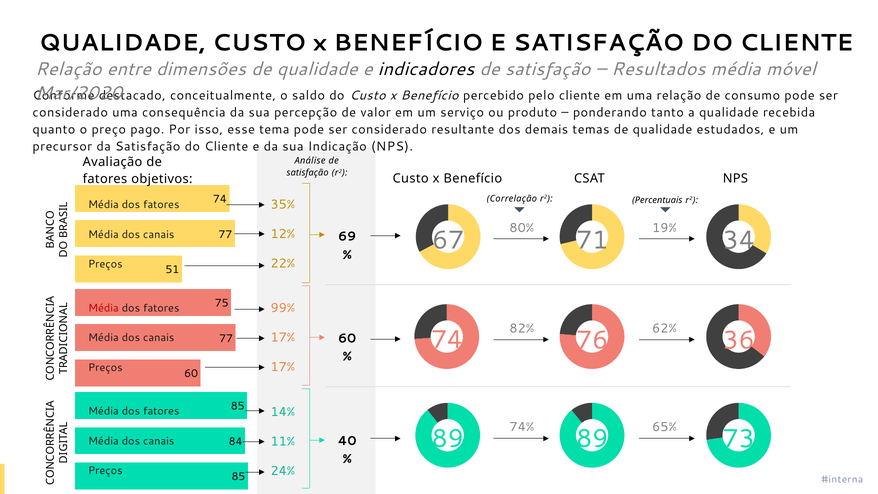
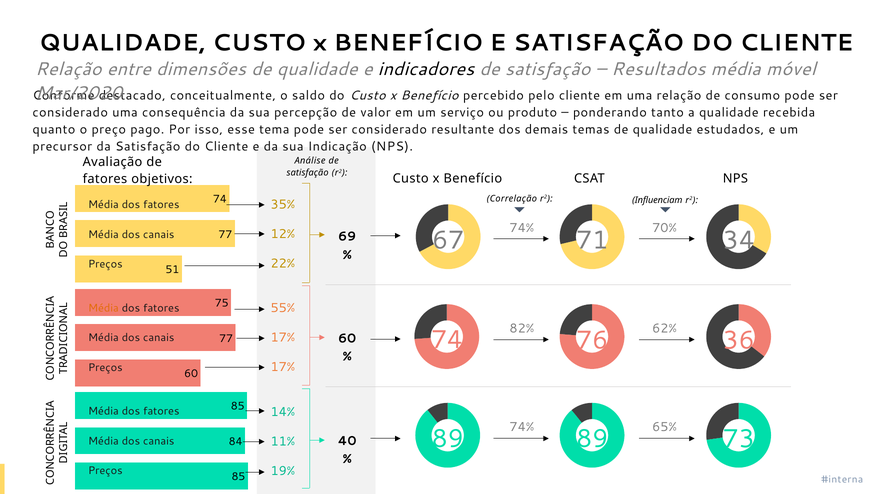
Percentuais: Percentuais -> Influenciam (657, 200)
80%: 80% -> 74% (522, 228)
19%: 19% -> 70% (664, 228)
99%: 99% -> 55% (283, 308)
Média colour: red -> orange (103, 308)
24%: 24% -> 19% (283, 471)
